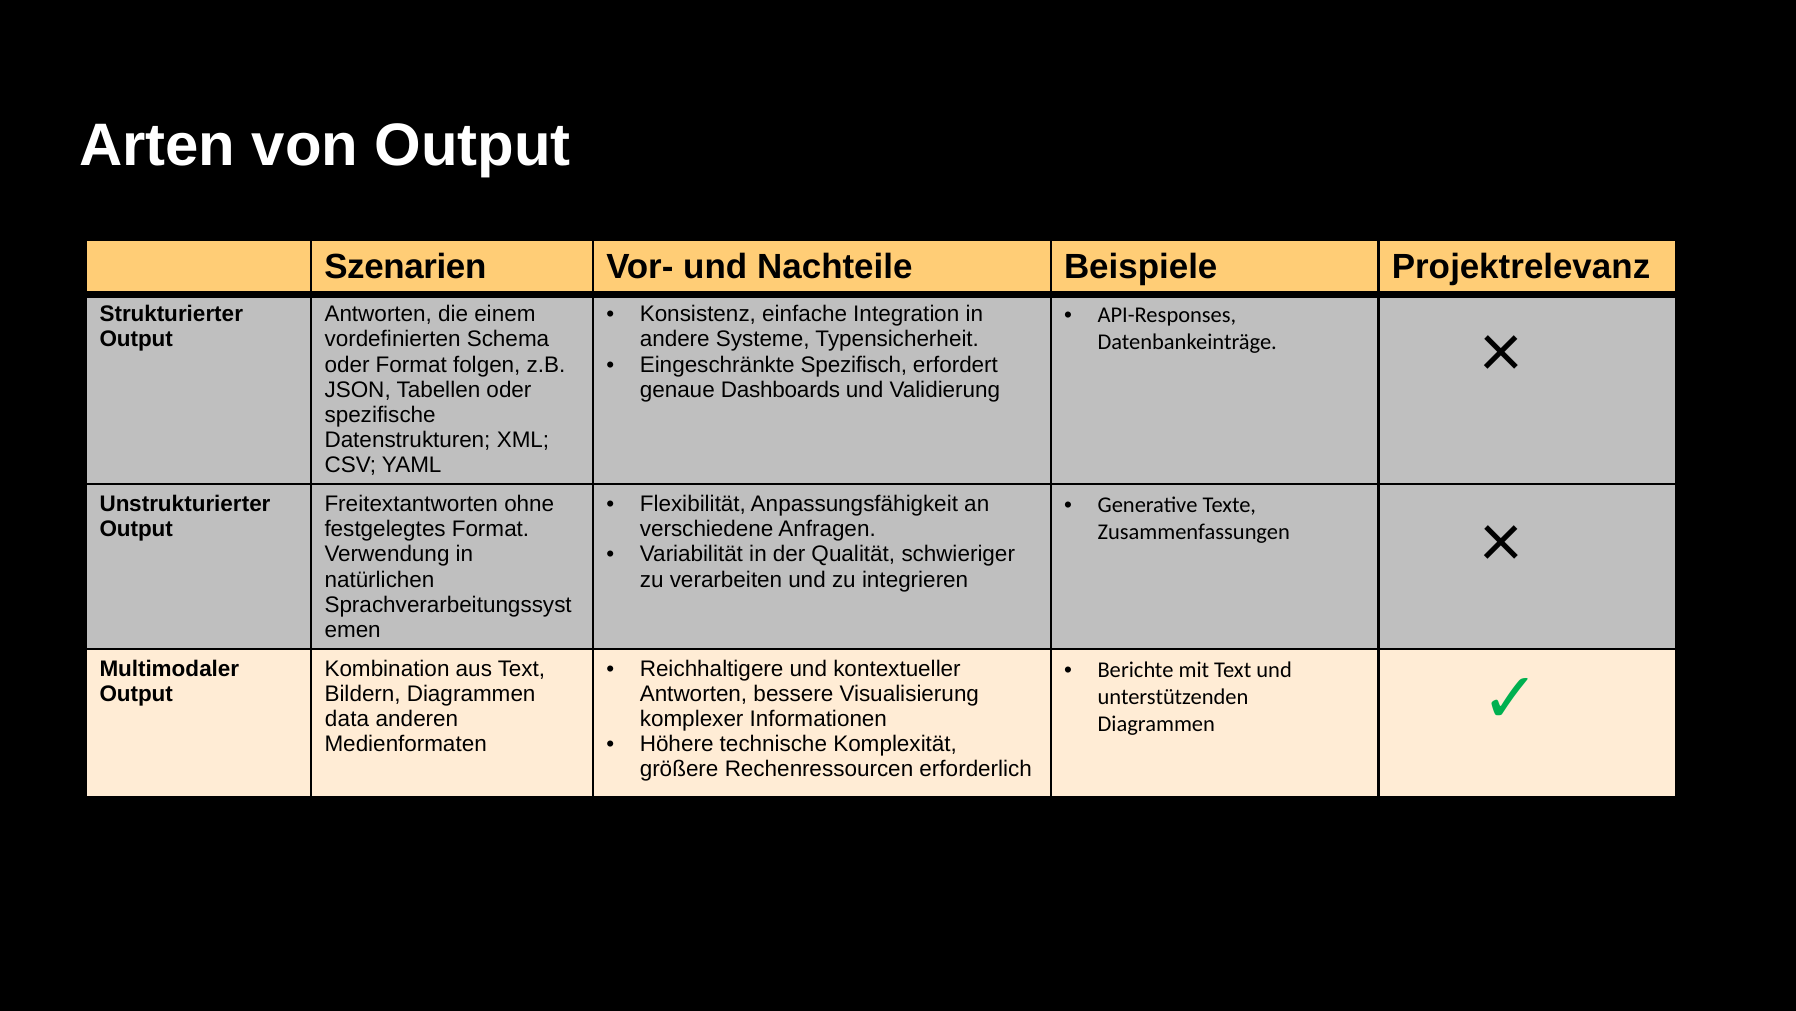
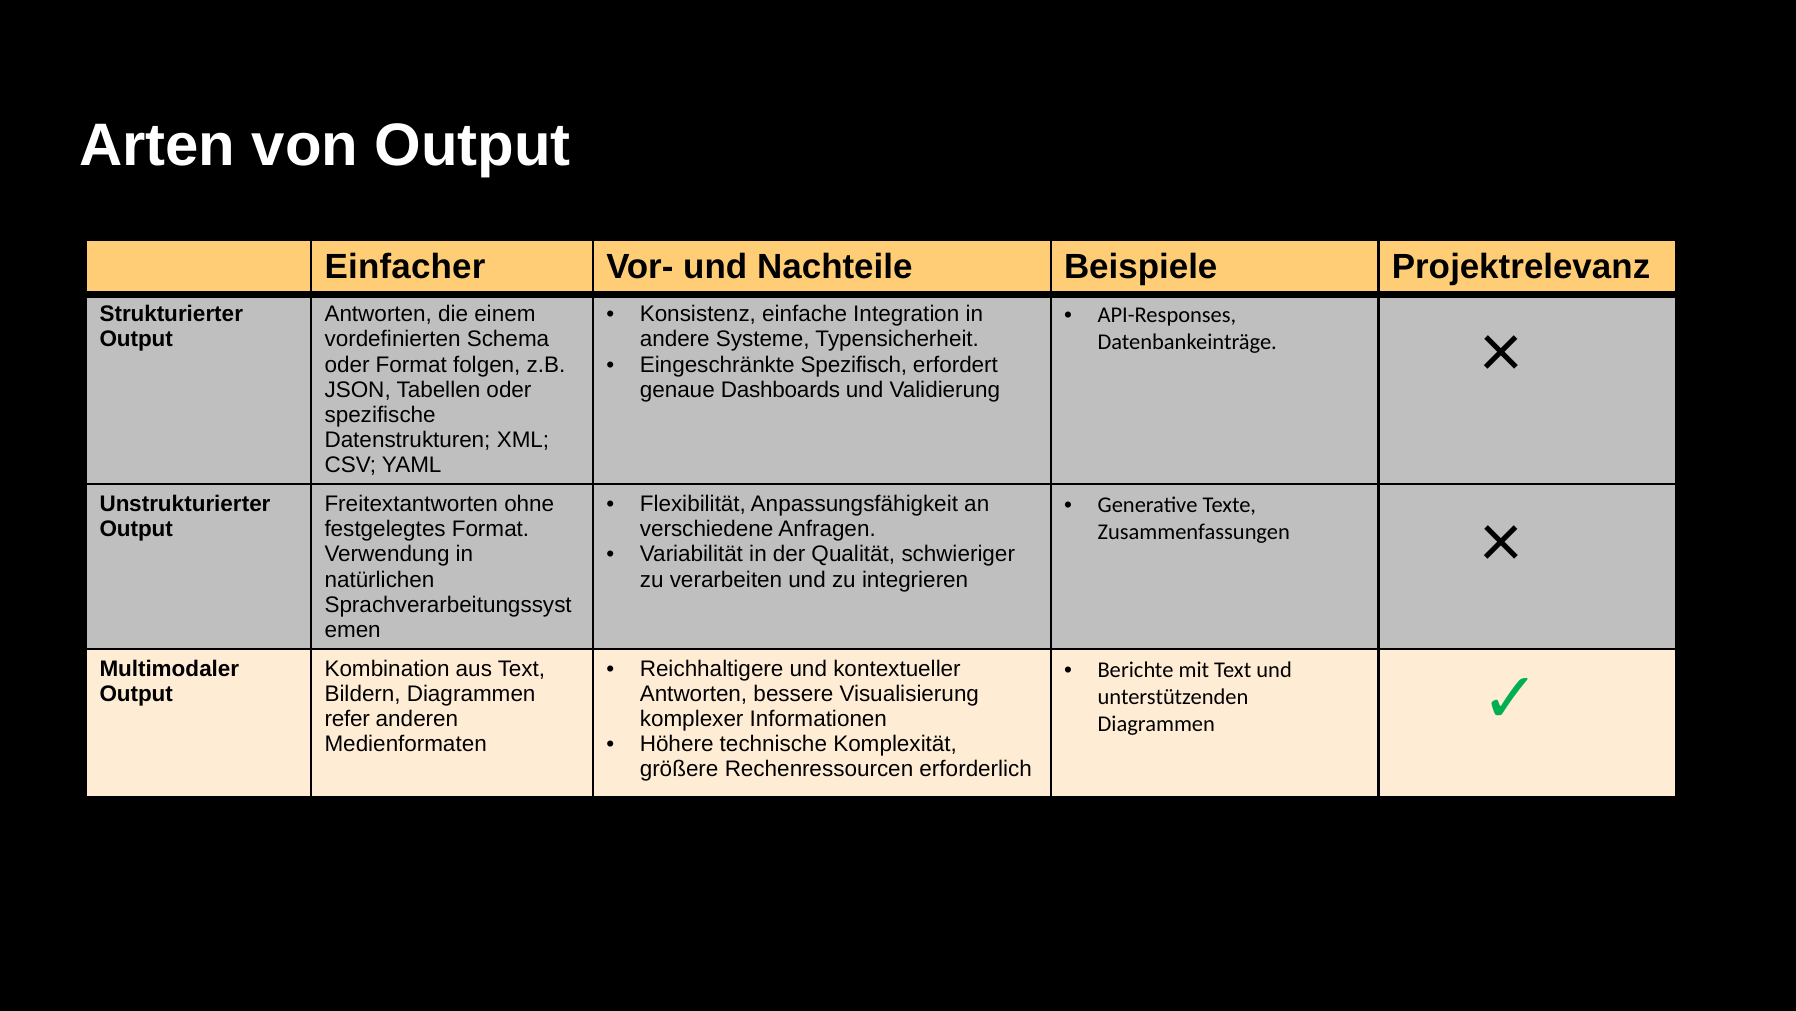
Szenarien: Szenarien -> Einfacher (405, 267)
data: data -> refer (347, 719)
